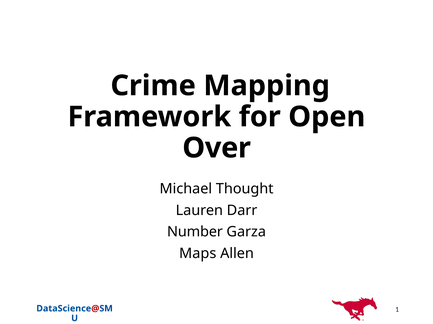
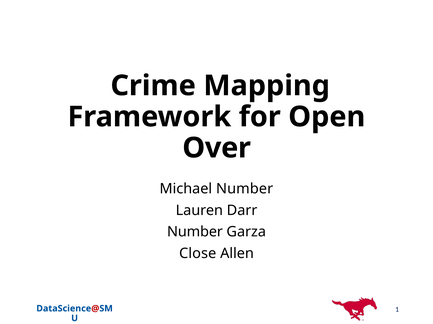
Michael Thought: Thought -> Number (245, 189)
Maps: Maps -> Close (198, 254)
